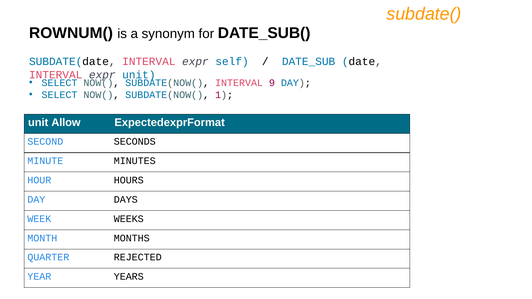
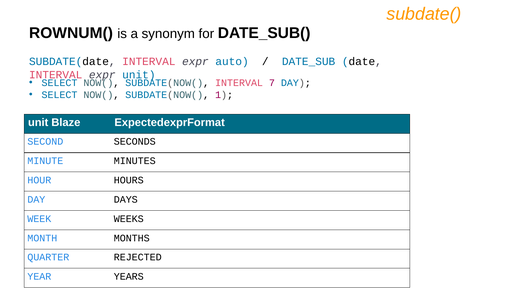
self: self -> auto (232, 62)
9: 9 -> 7 (272, 83)
Allow: Allow -> Blaze (66, 123)
